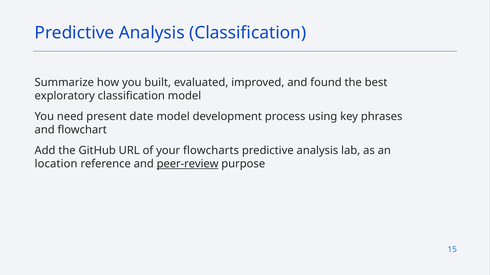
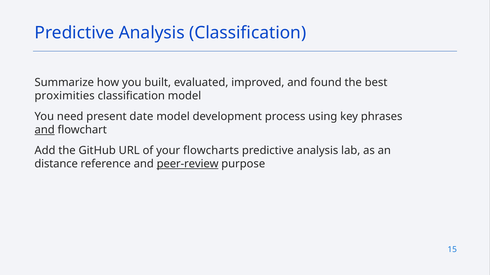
exploratory: exploratory -> proximities (65, 96)
and underline: none -> present (45, 130)
location: location -> distance (56, 164)
